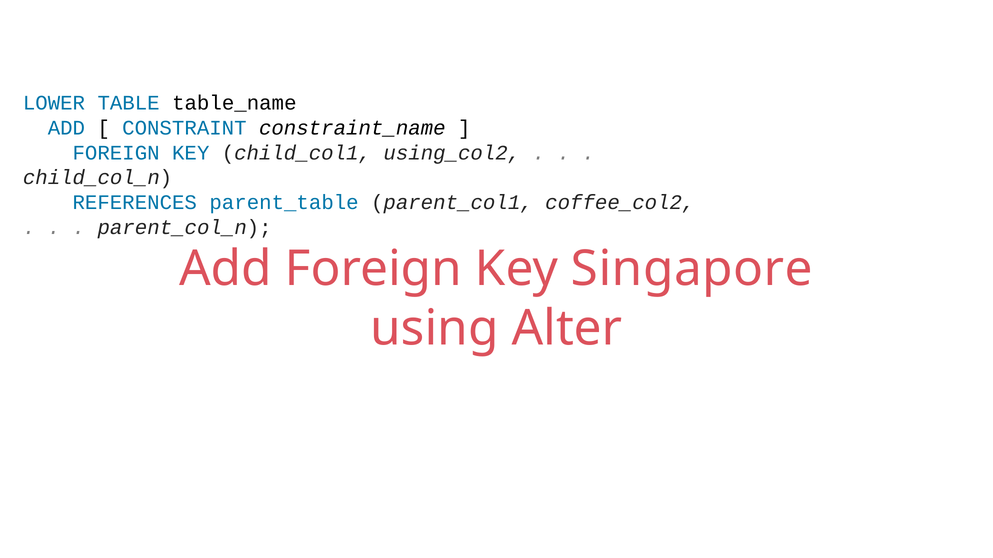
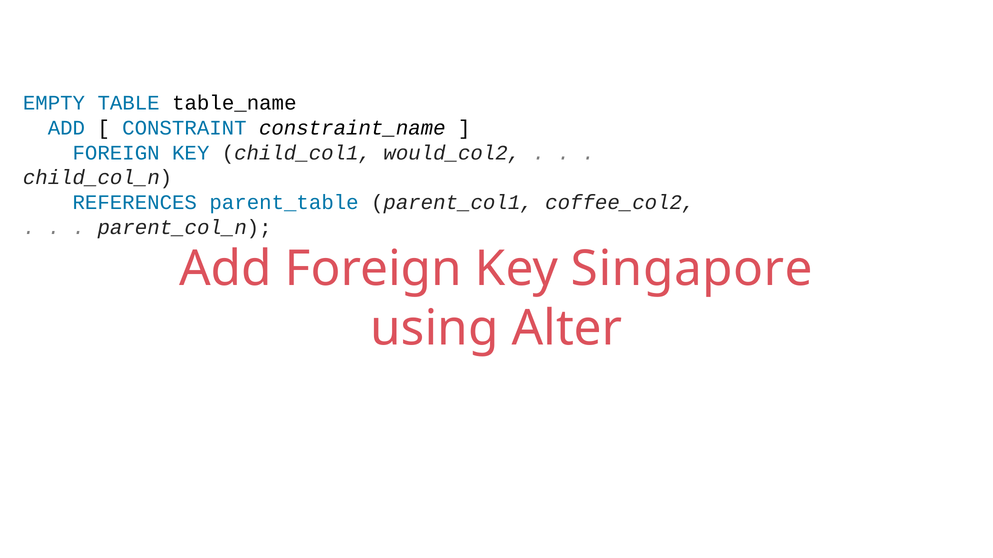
LOWER: LOWER -> EMPTY (54, 103)
using_col2: using_col2 -> would_col2 (452, 153)
